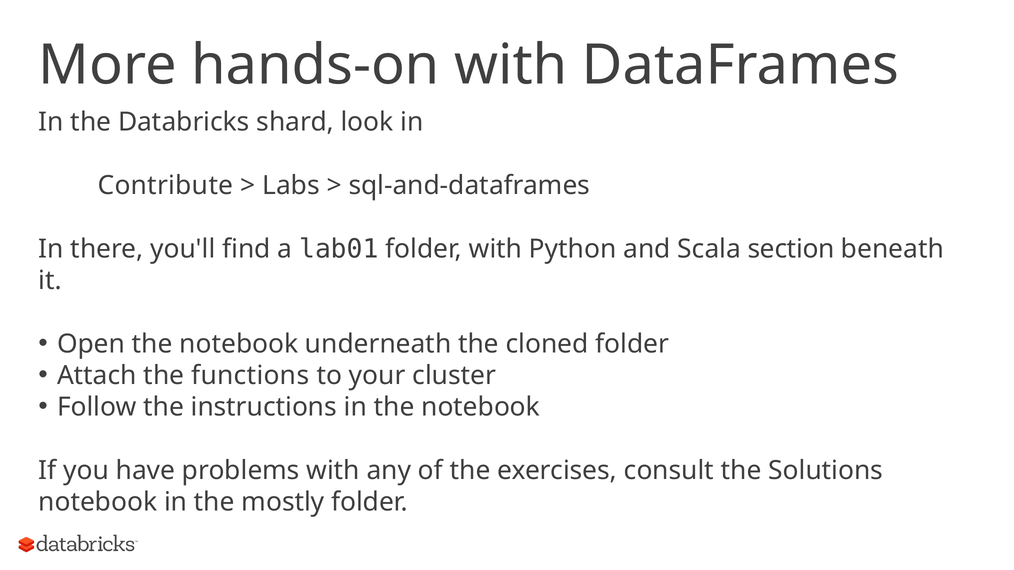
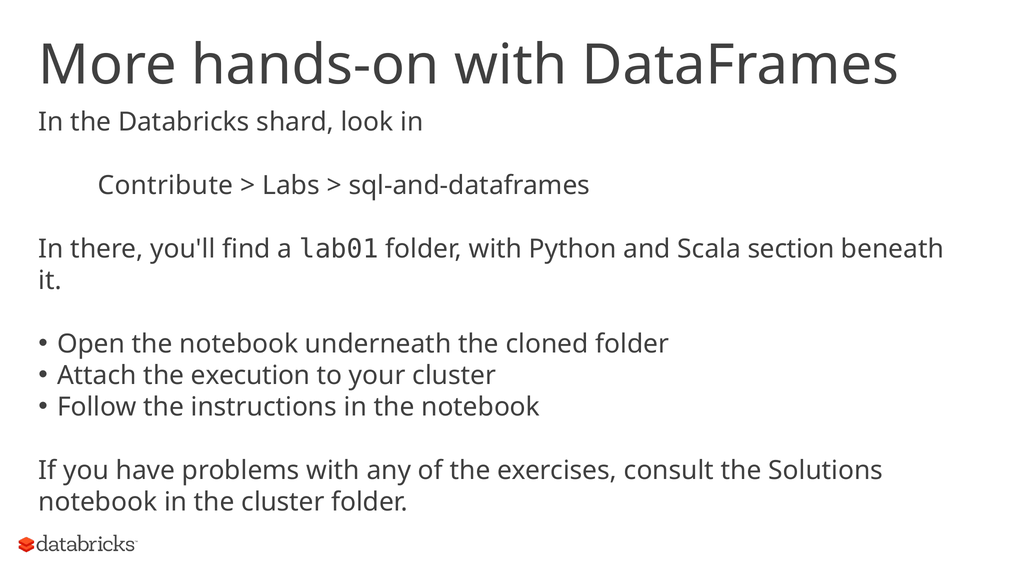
functions: functions -> execution (251, 376)
the mostly: mostly -> cluster (283, 502)
